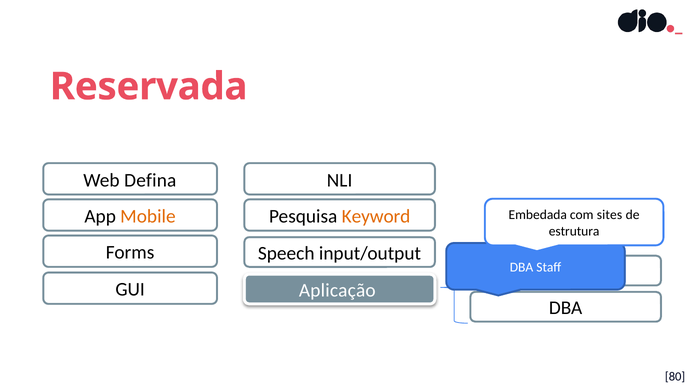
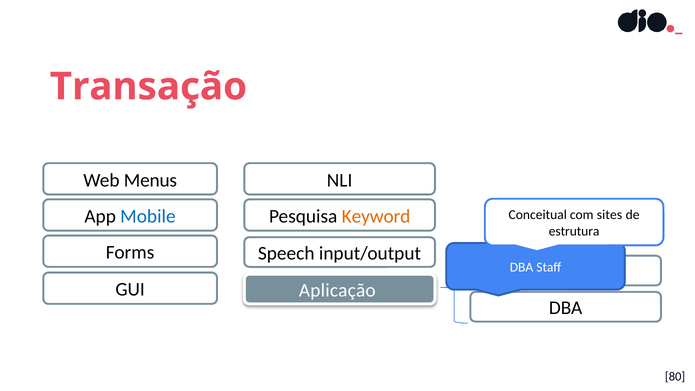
Reservada: Reservada -> Transação (148, 87)
Defina: Defina -> Menus (150, 180)
Mobile colour: orange -> blue (148, 216)
Embedada: Embedada -> Conceitual (538, 215)
